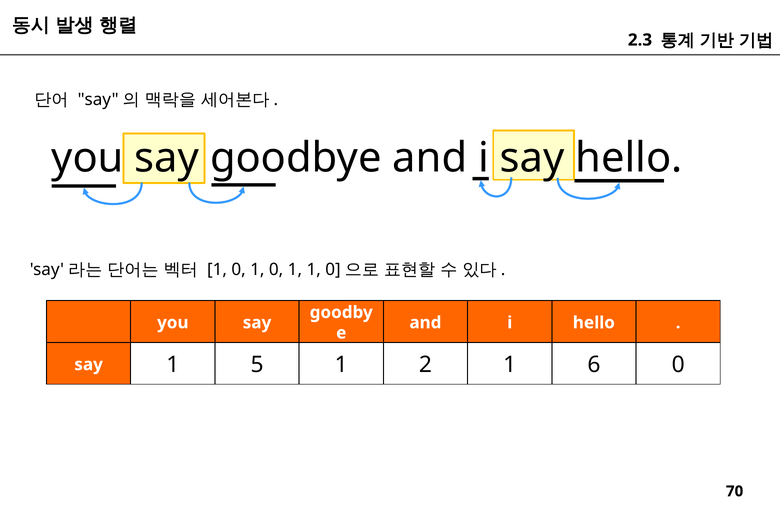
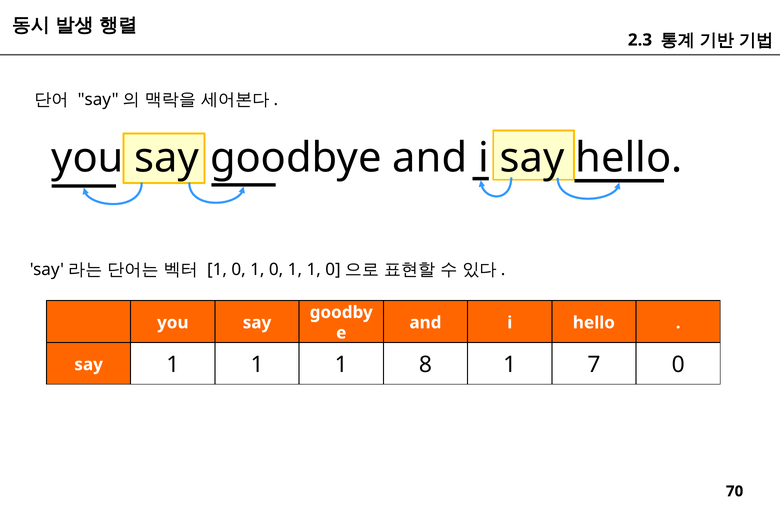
say 1 5: 5 -> 1 (257, 365)
2: 2 -> 8 (425, 365)
6: 6 -> 7 (594, 365)
